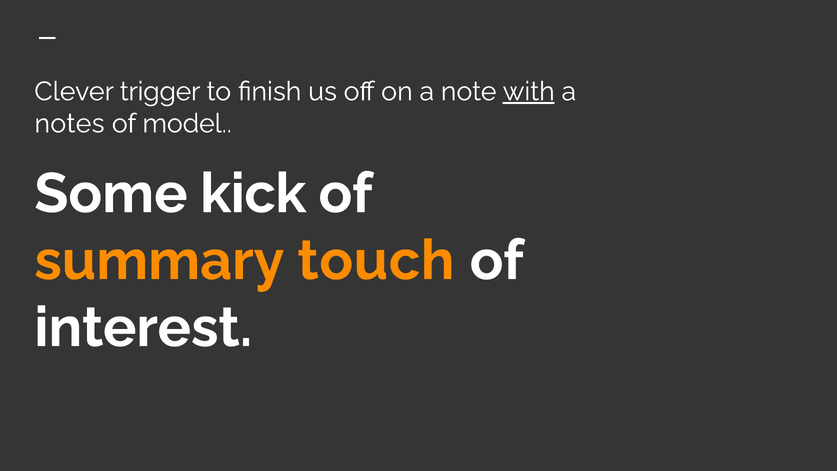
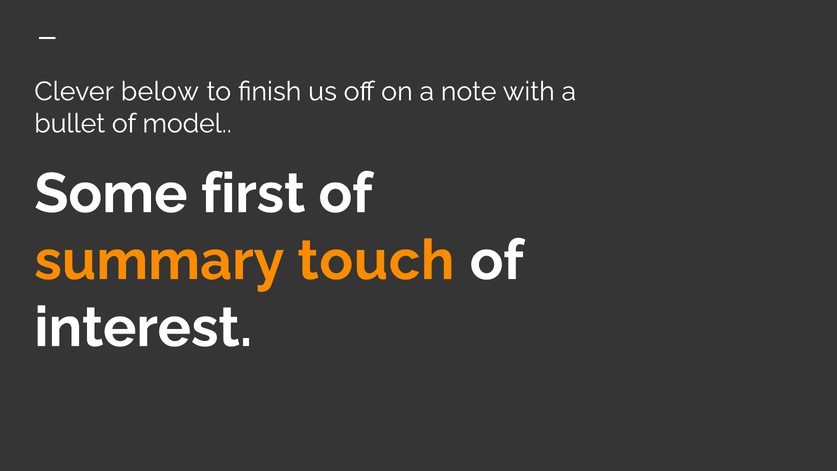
trigger: trigger -> below (160, 91)
with underline: present -> none (529, 91)
notes: notes -> bullet (70, 124)
kick: kick -> first (253, 194)
